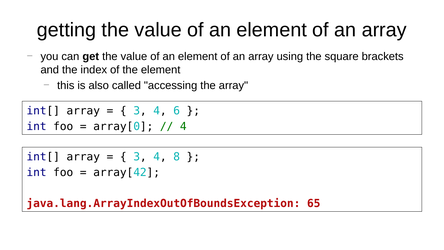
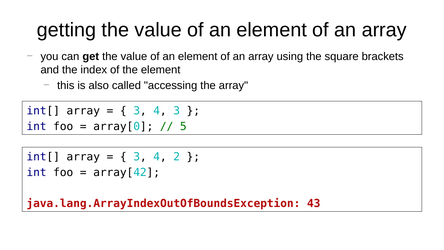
4 6: 6 -> 3 (177, 111)
4: 4 -> 5 (183, 126)
8: 8 -> 2 (177, 157)
65: 65 -> 43 (314, 203)
